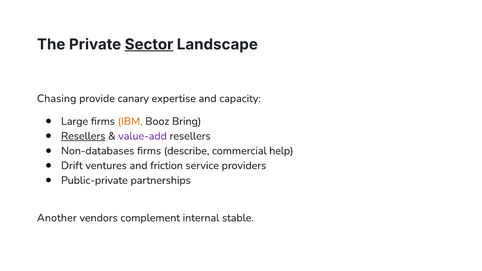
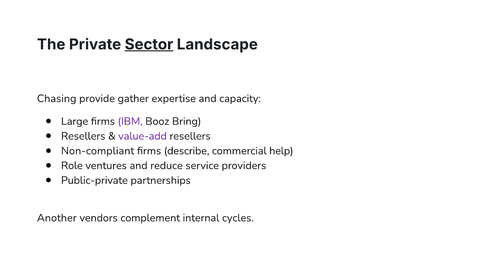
canary: canary -> gather (133, 99)
IBM colour: orange -> purple (130, 121)
Resellers underline: present -> none (83, 136)
Non-databases: Non-databases -> Non-compliant (98, 151)
Drift: Drift -> Role (72, 166)
friction: friction -> reduce (167, 166)
stable: stable -> cycles (238, 218)
